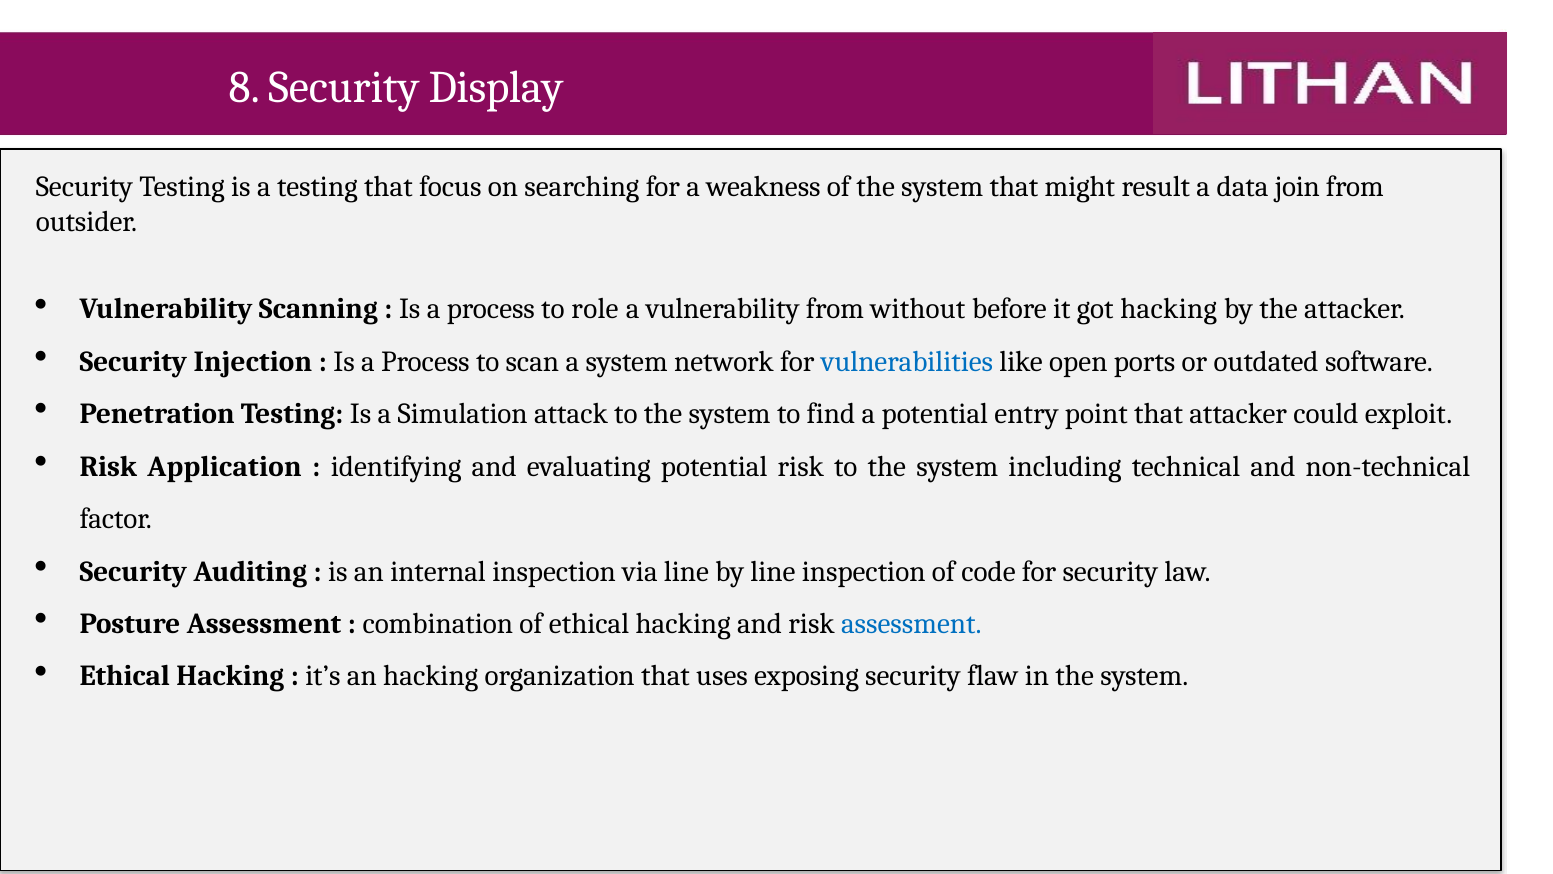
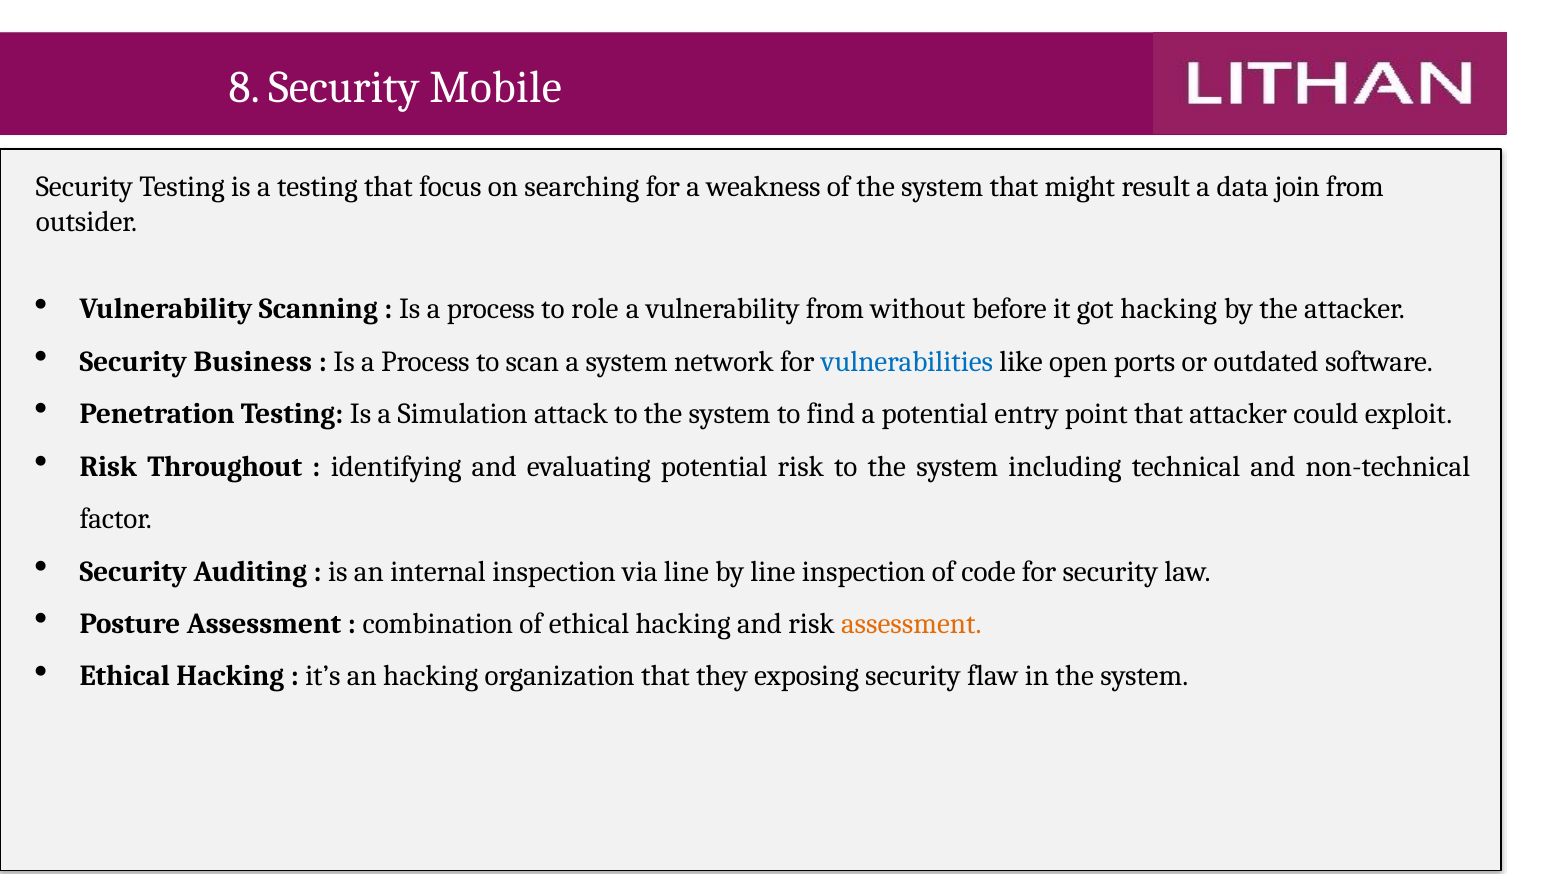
Display: Display -> Mobile (496, 88)
Injection: Injection -> Business (253, 362)
Application: Application -> Throughout (225, 466)
assessment colour: blue -> orange (911, 624)
uses: uses -> they (722, 676)
